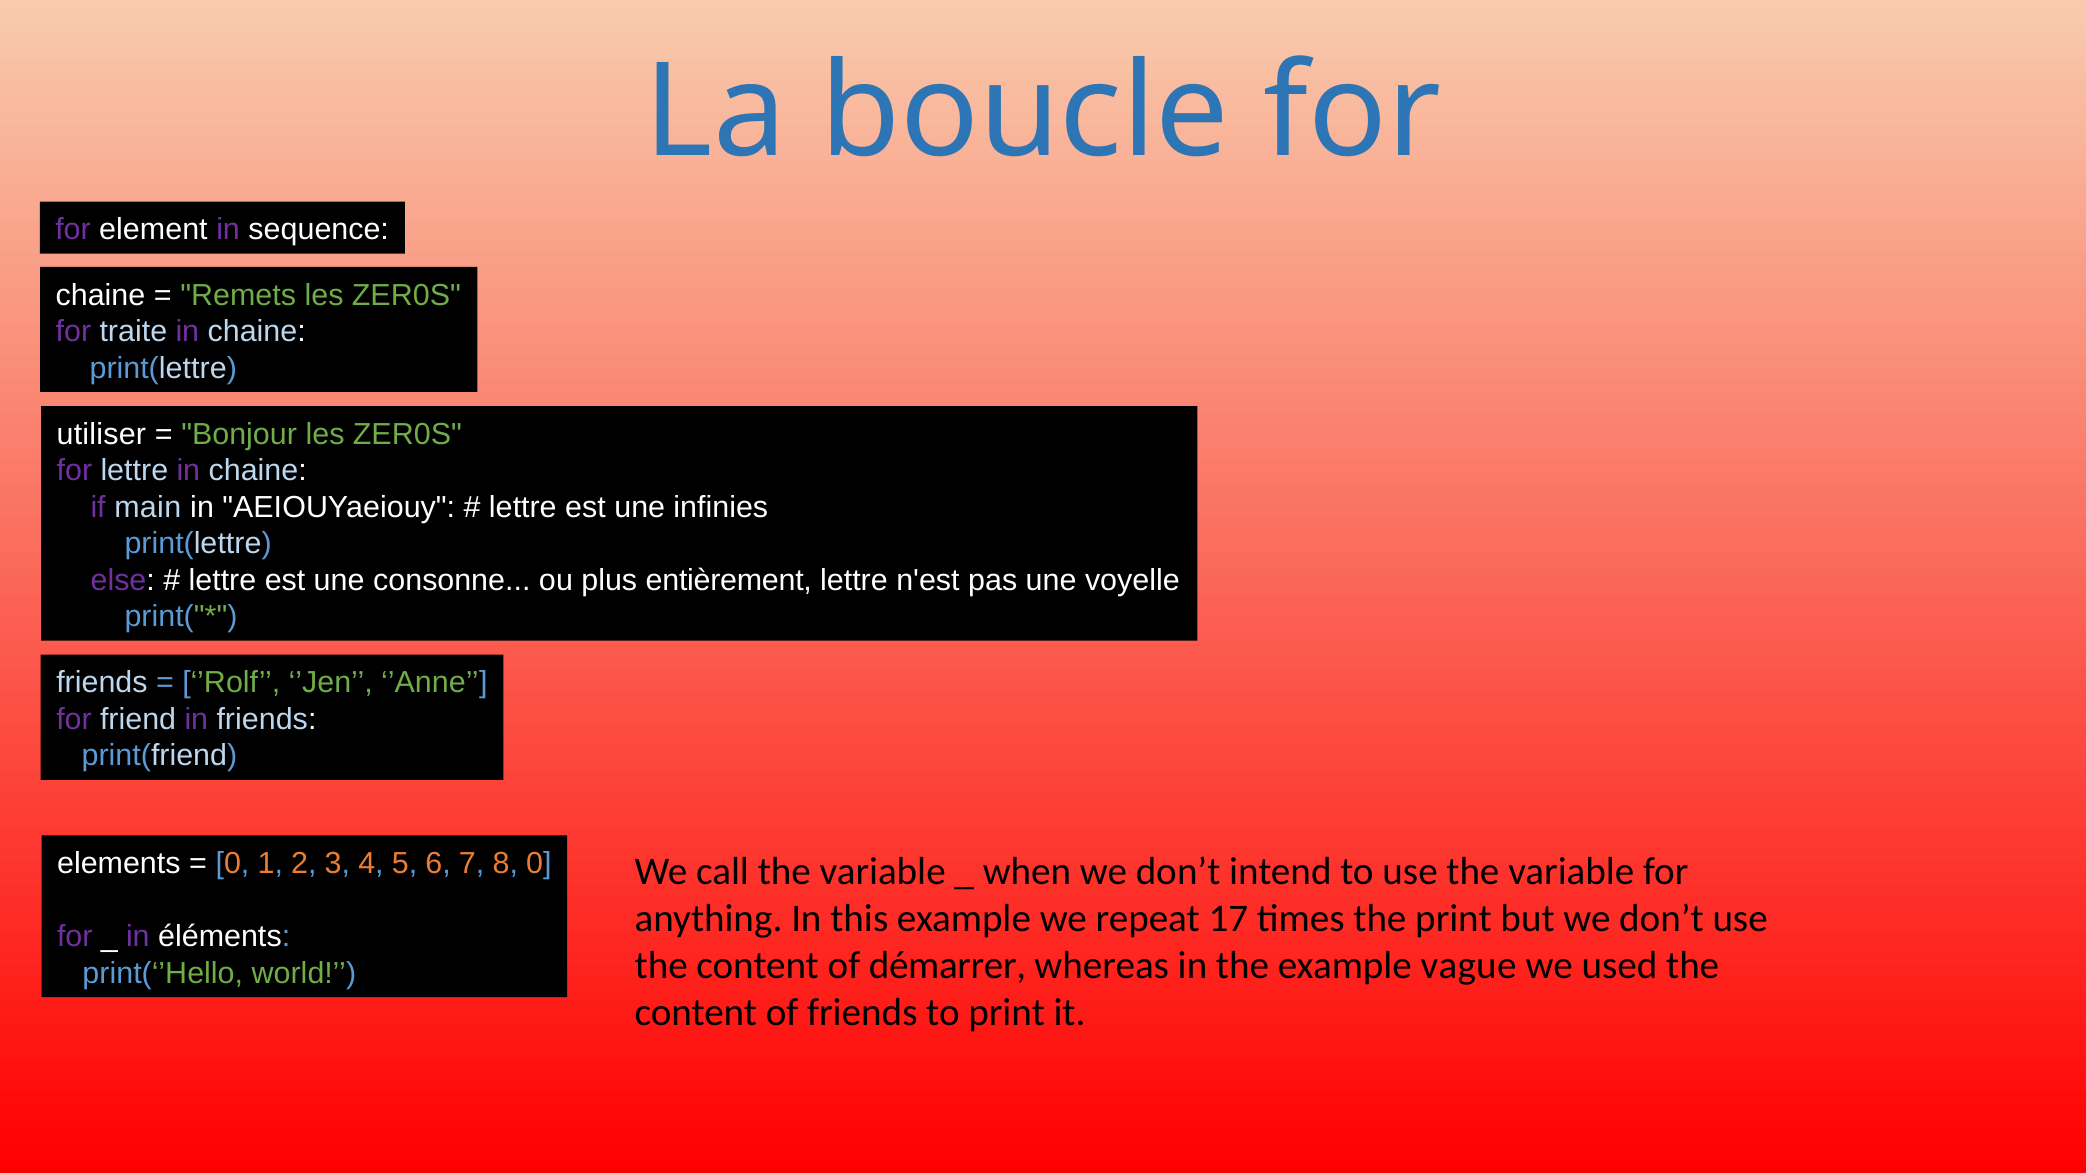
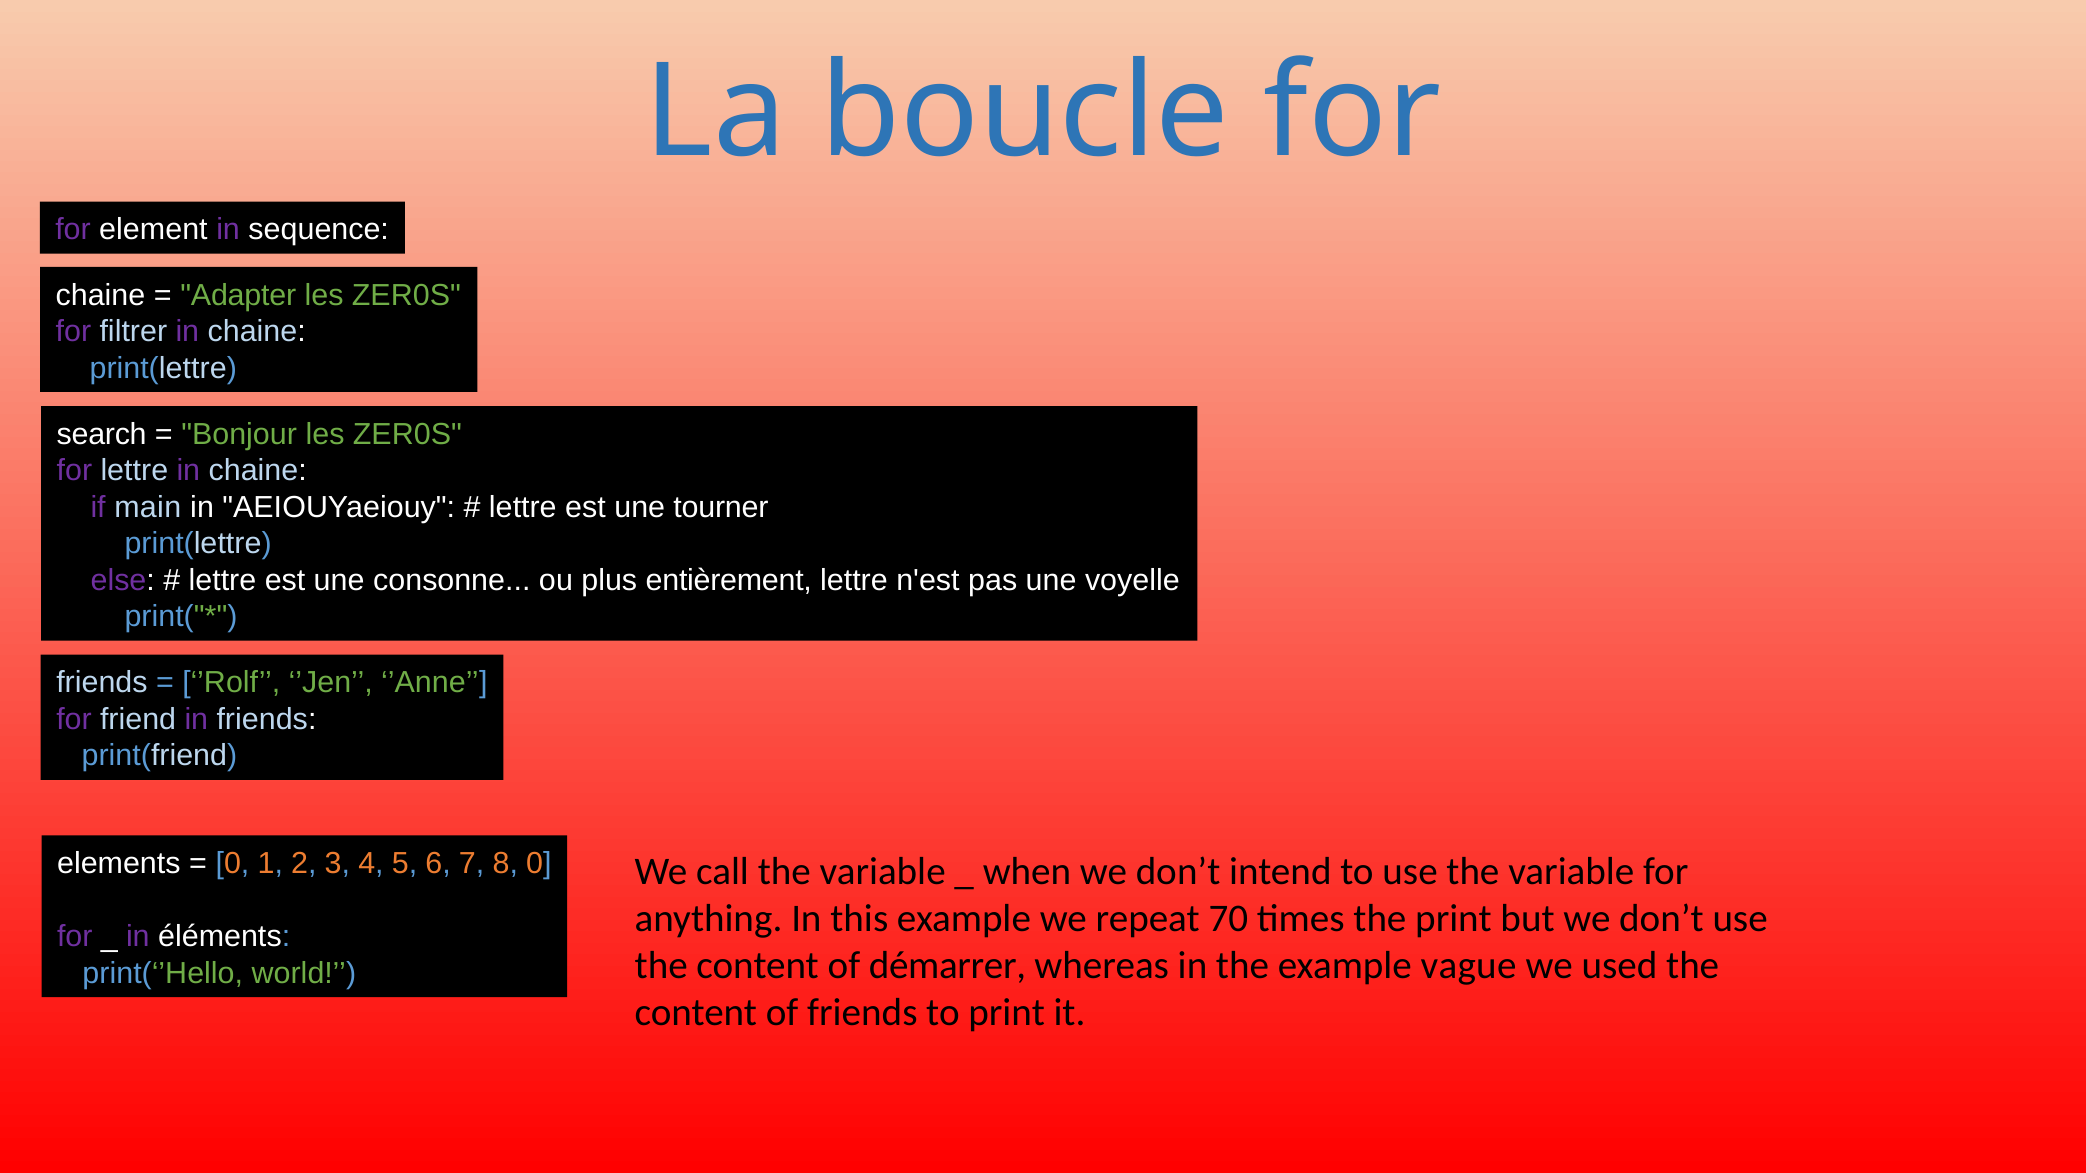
Remets: Remets -> Adapter (238, 295)
traite: traite -> filtrer (133, 332)
utiliser: utiliser -> search (102, 434)
infinies: infinies -> tourner (721, 507)
17: 17 -> 70 (1228, 919)
